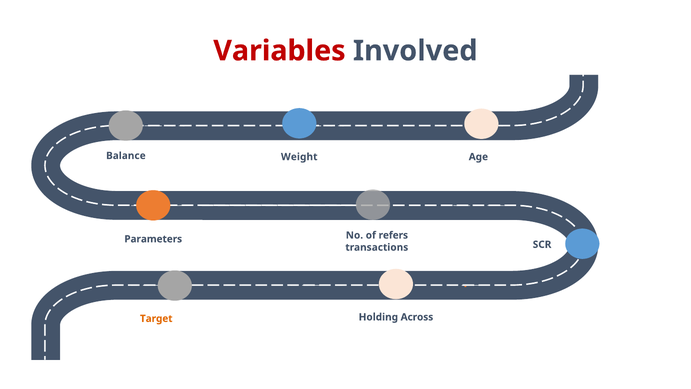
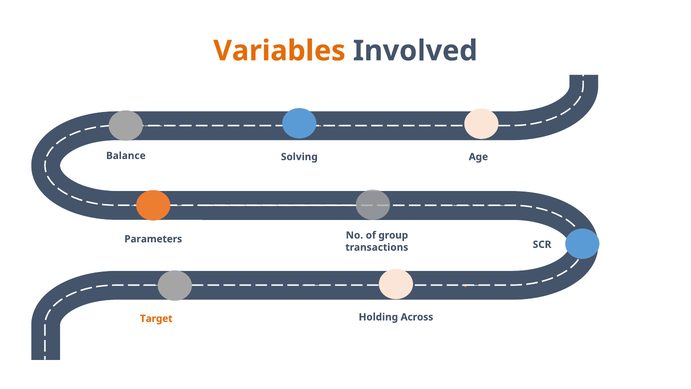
Variables colour: red -> orange (279, 51)
Weight: Weight -> Solving (299, 157)
refers: refers -> group (393, 235)
